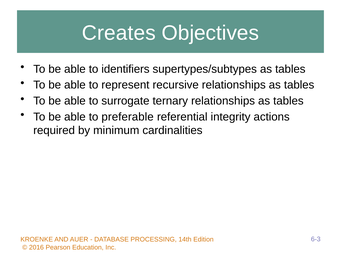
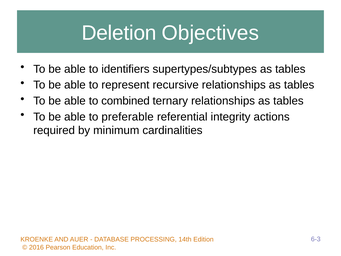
Creates: Creates -> Deletion (119, 33)
surrogate: surrogate -> combined (126, 101)
